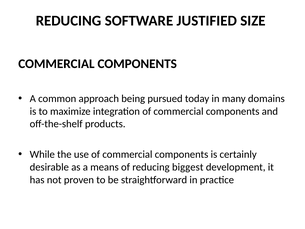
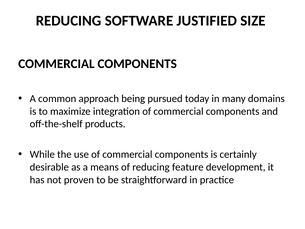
biggest: biggest -> feature (188, 167)
